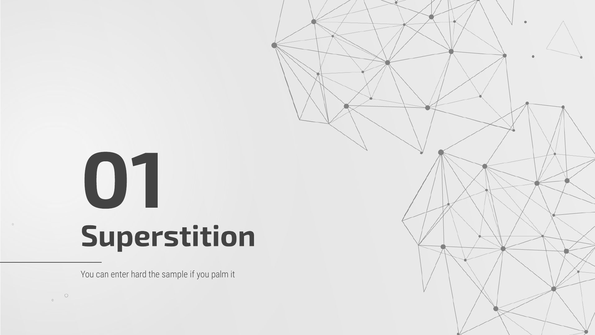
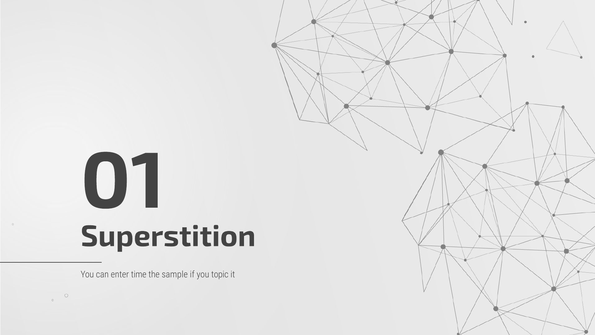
hard: hard -> time (139, 274)
palm: palm -> topic (220, 274)
